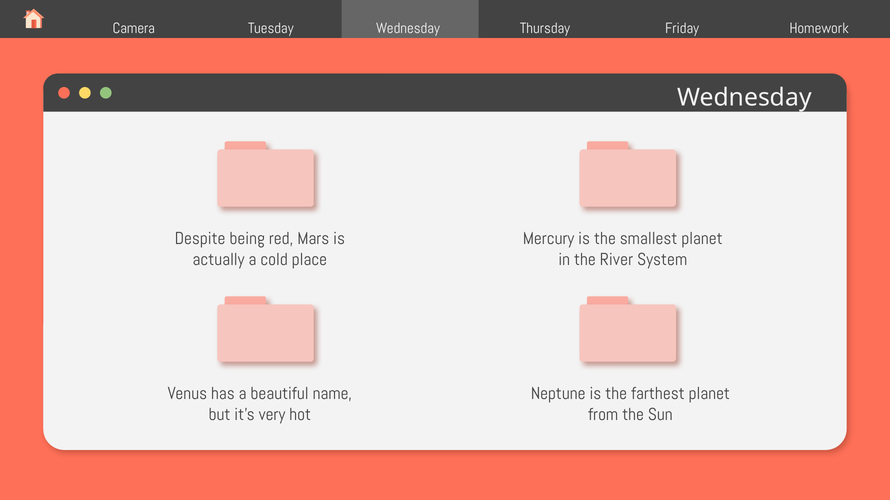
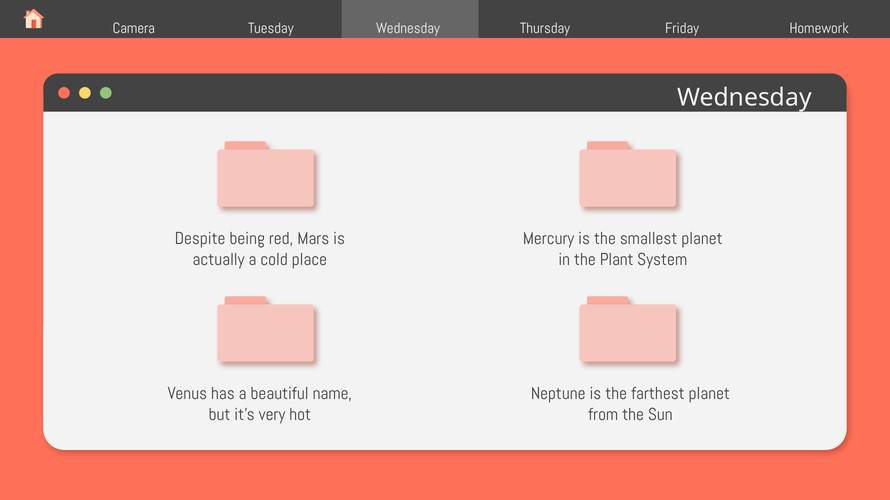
River: River -> Plant (617, 260)
